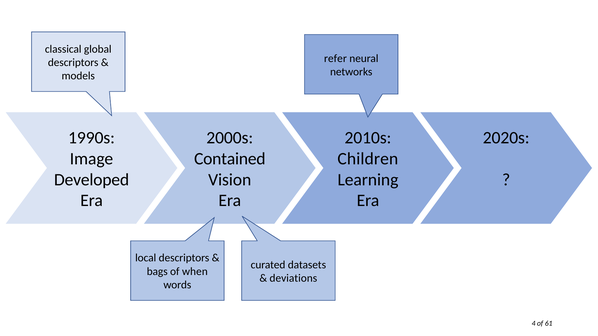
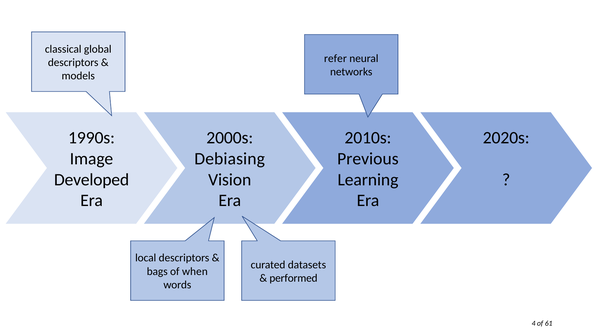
Contained: Contained -> Debiasing (230, 159)
Children: Children -> Previous (368, 159)
deviations: deviations -> performed (293, 278)
